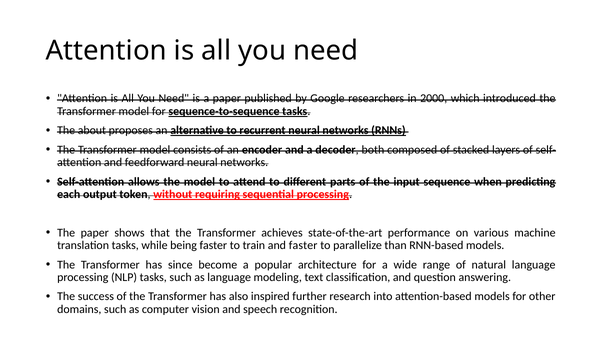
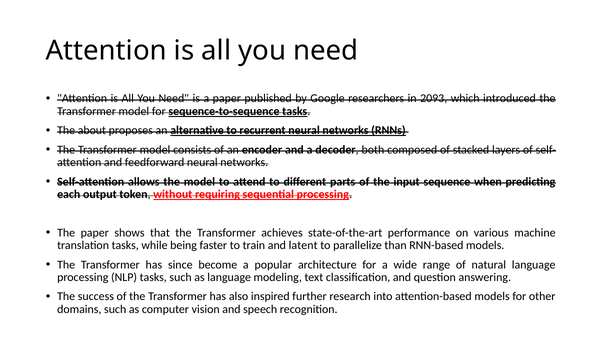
2000: 2000 -> 2093 (434, 99)
and faster: faster -> latent (303, 246)
